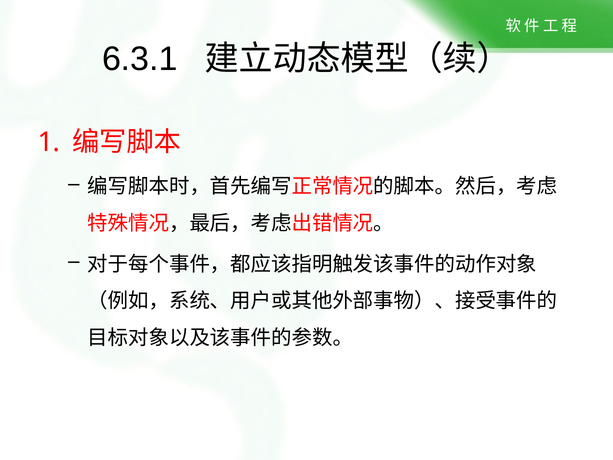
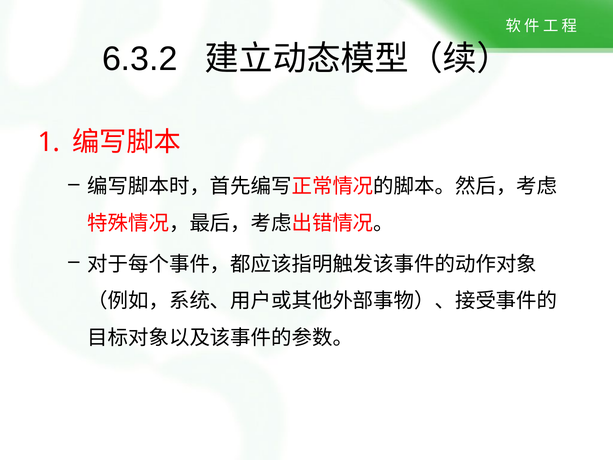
6.3.1: 6.3.1 -> 6.3.2 (140, 59)
